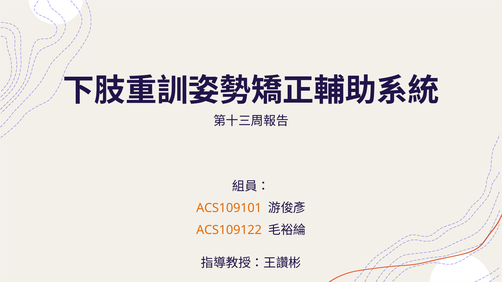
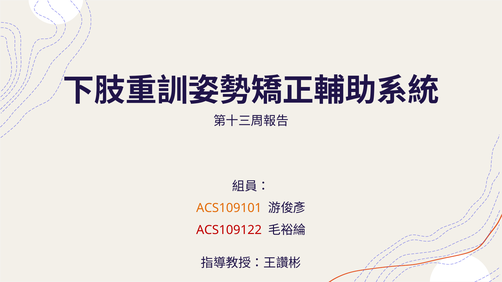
ACS109122 colour: orange -> red (229, 230)
